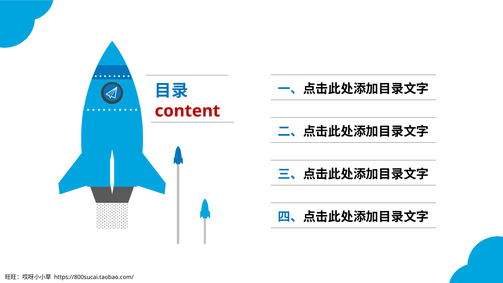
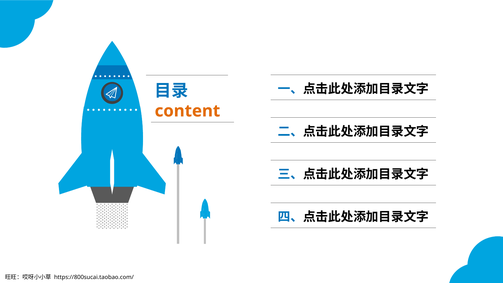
content colour: red -> orange (187, 111)
